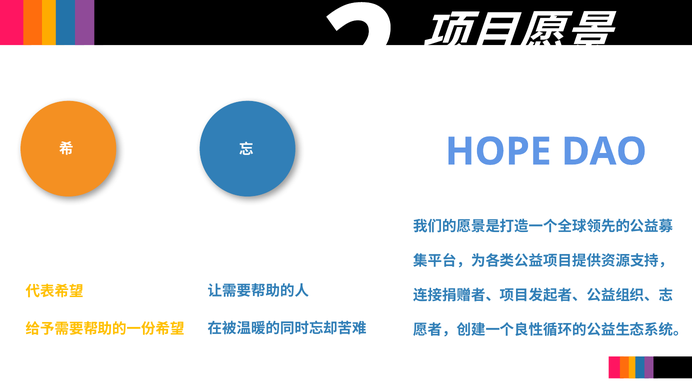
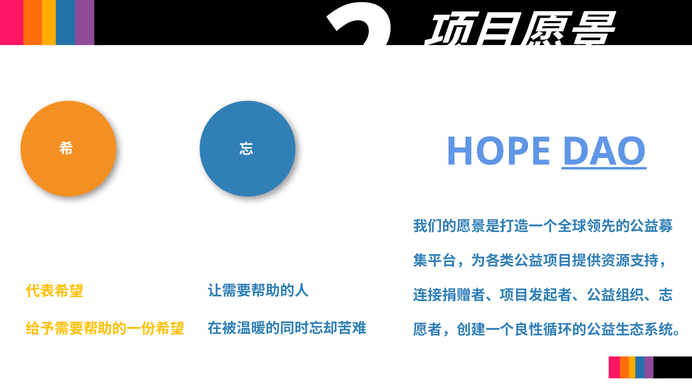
DAO underline: none -> present (604, 152)
